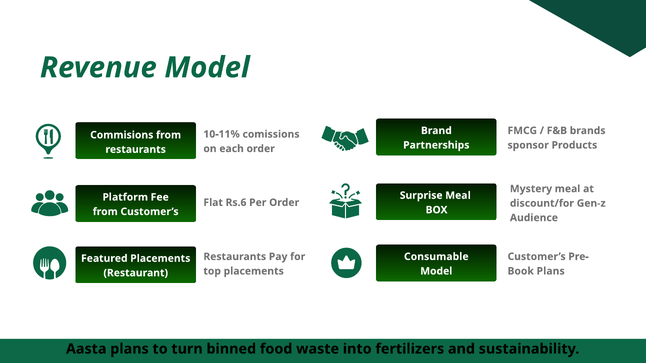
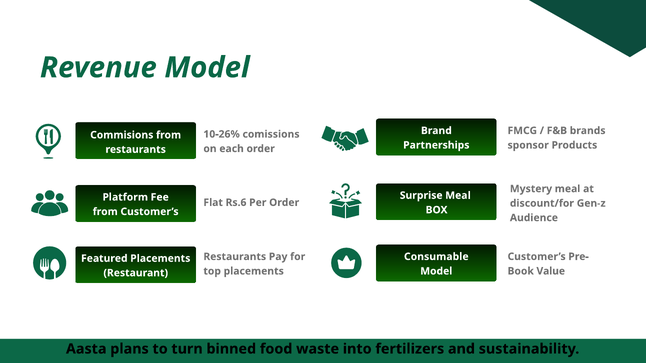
10-11%: 10-11% -> 10-26% (222, 134)
Plans: Plans -> Value (551, 271)
